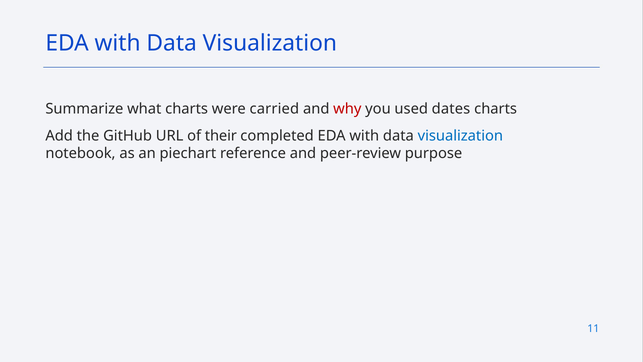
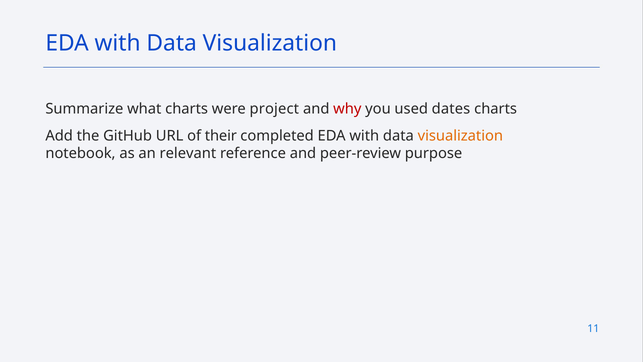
carried: carried -> project (274, 109)
visualization colour: blue -> orange (460, 136)
piechart: piechart -> relevant (188, 153)
